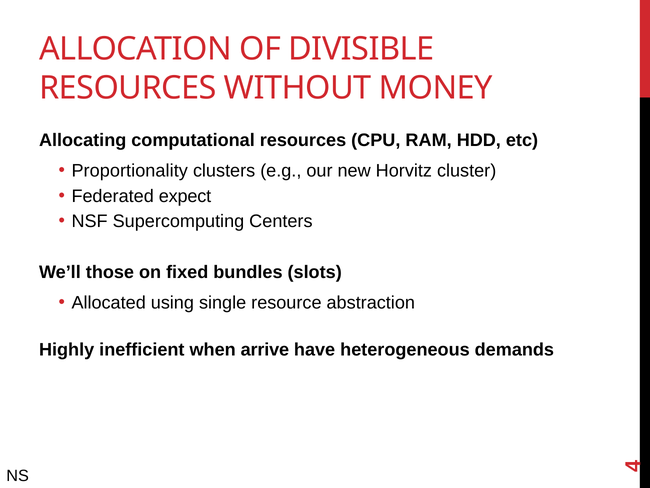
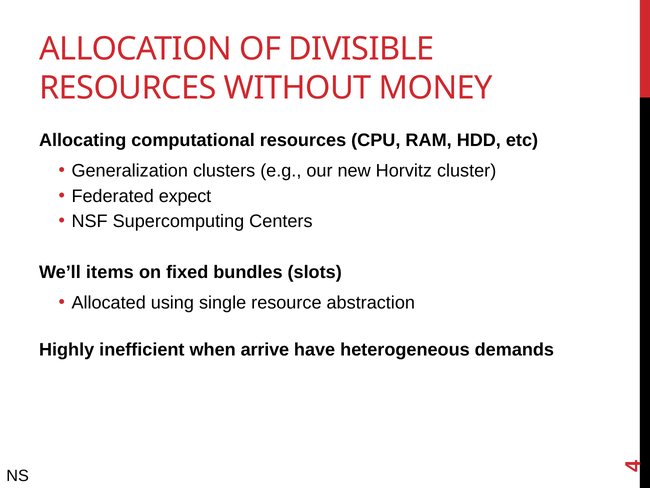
Proportionality: Proportionality -> Generalization (130, 171)
those: those -> items (110, 272)
